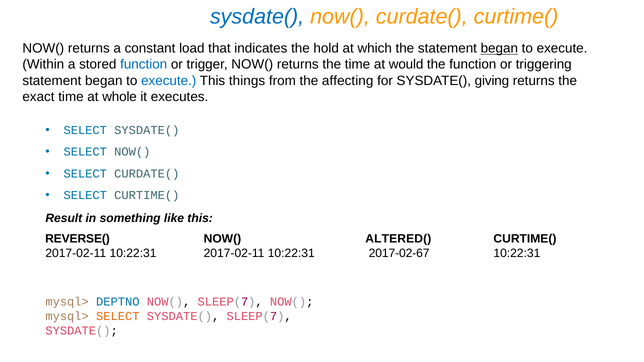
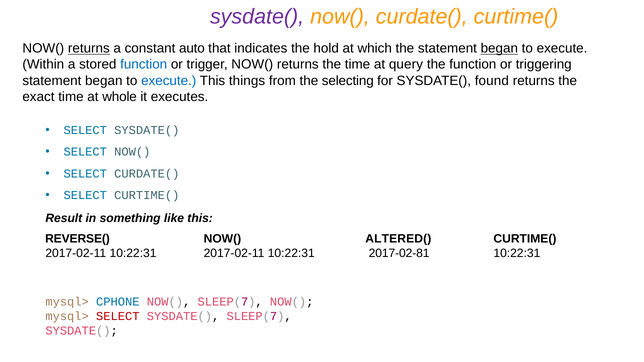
sysdate( colour: blue -> purple (257, 17)
returns underline: none -> present (89, 48)
load: load -> auto (192, 48)
would: would -> query (406, 65)
affecting: affecting -> selecting (348, 81)
giving: giving -> found (492, 81)
2017-02-67: 2017-02-67 -> 2017-02-81 (399, 254)
DEPTNO: DEPTNO -> CPHONE (118, 302)
SELECT colour: orange -> red (118, 316)
